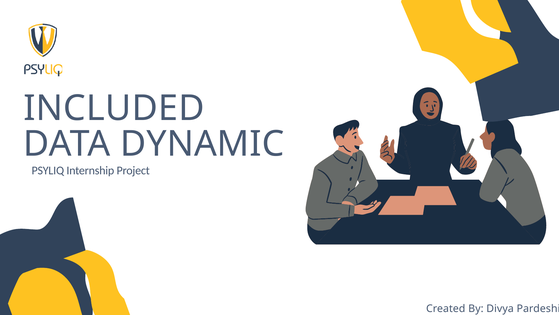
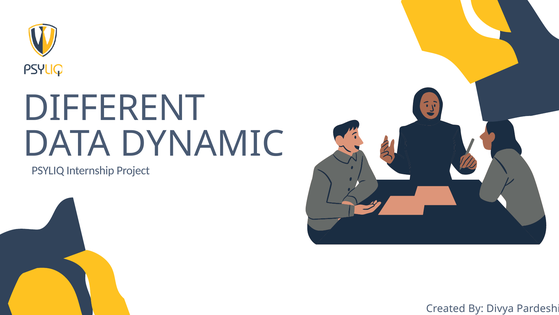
INCLUDED: INCLUDED -> DIFFERENT (114, 108)
